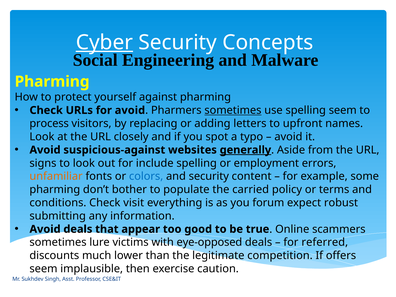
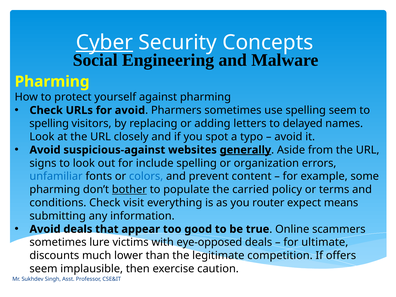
sometimes underline: present -> none (233, 110)
process: process -> spelling (49, 124)
upfront: upfront -> delayed (303, 124)
employment: employment -> organization (266, 163)
unfamiliar colour: orange -> blue (56, 176)
and security: security -> prevent (209, 176)
bother underline: none -> present (129, 190)
forum: forum -> router (268, 203)
robust: robust -> means (341, 203)
referred: referred -> ultimate (325, 242)
